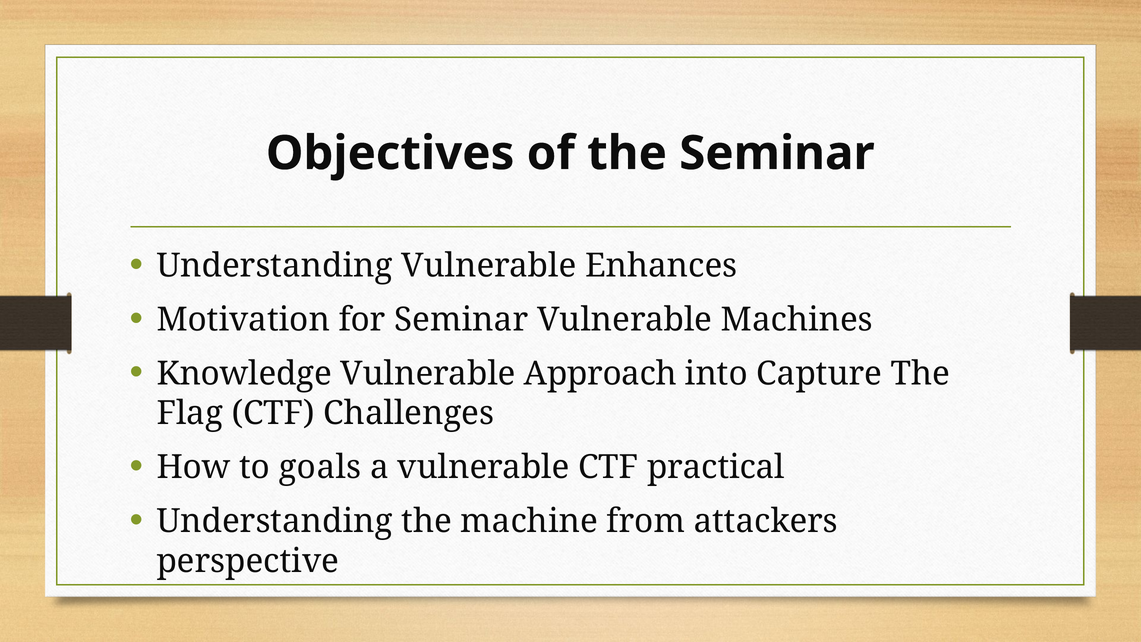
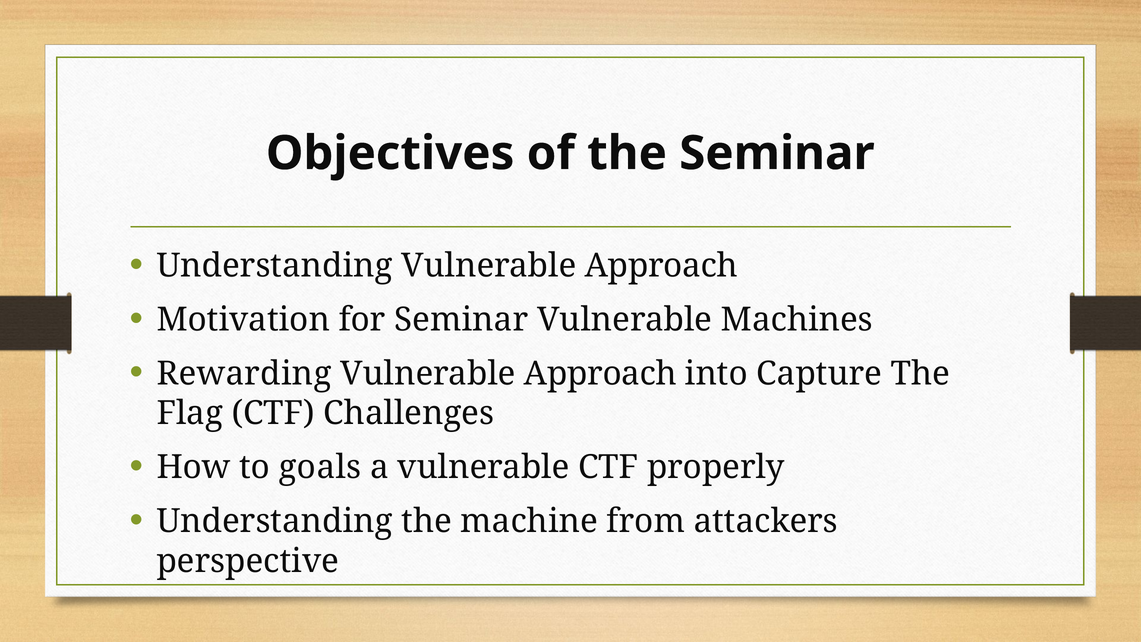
Understanding Vulnerable Enhances: Enhances -> Approach (661, 266)
Knowledge: Knowledge -> Rewarding (244, 373)
practical: practical -> properly (716, 467)
